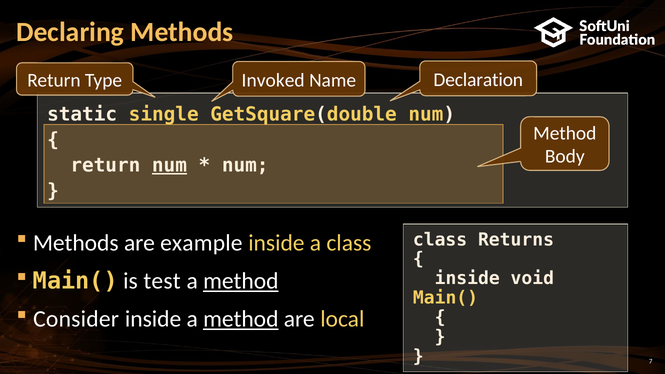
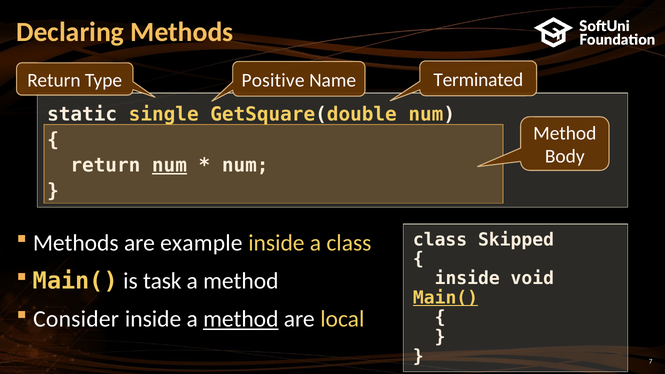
Invoked: Invoked -> Positive (273, 80)
Declaration: Declaration -> Terminated (478, 80)
Returns: Returns -> Skipped (516, 240)
test: test -> task (162, 281)
method underline: present -> none (241, 281)
Main( underline: none -> present (446, 298)
